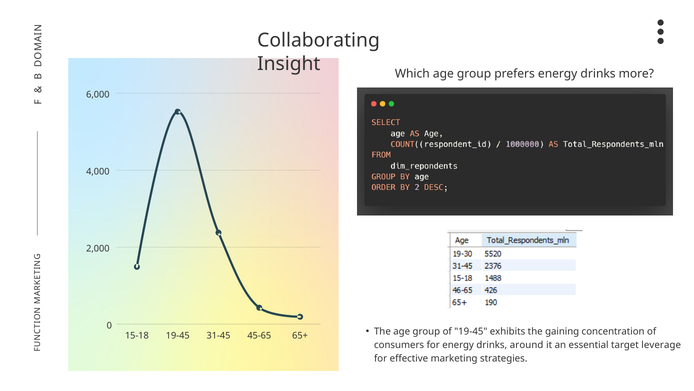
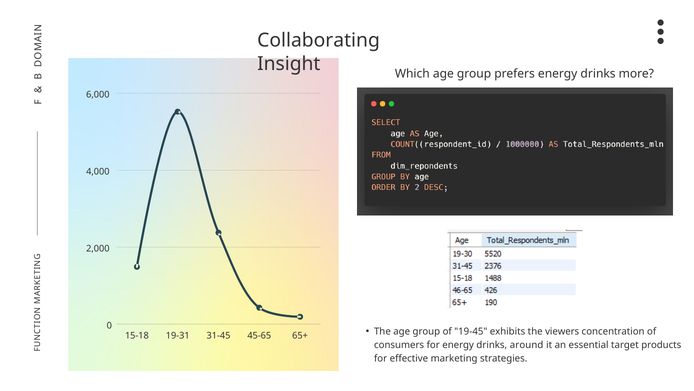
gaining: gaining -> viewers (562, 331)
15-18 19-45: 19-45 -> 19-31 (178, 335)
leverage: leverage -> products (661, 344)
